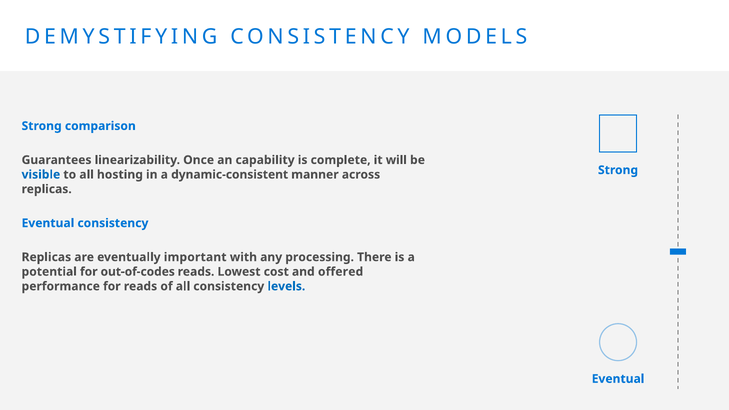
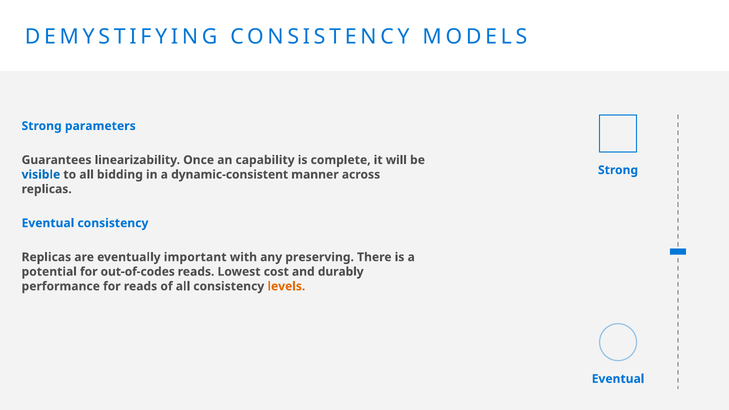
comparison: comparison -> parameters (100, 126)
hosting: hosting -> bidding (120, 175)
processing: processing -> preserving (320, 257)
offered: offered -> durably (341, 272)
levels colour: blue -> orange (286, 286)
